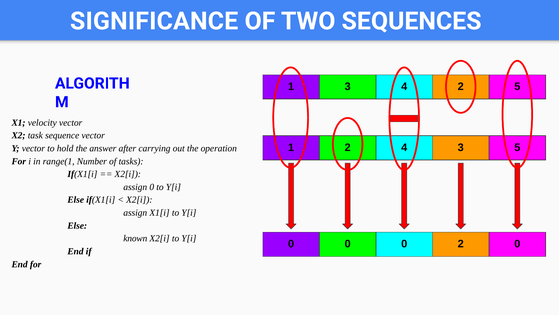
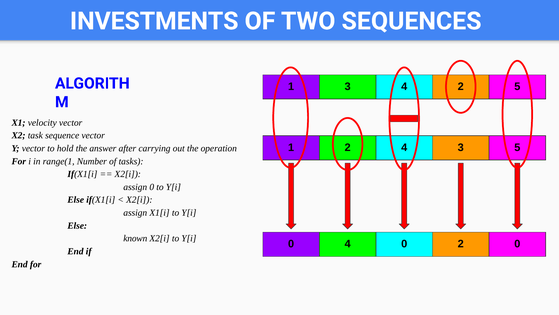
SIGNIFICANCE: SIGNIFICANCE -> INVESTMENTS (154, 21)
0: 0 -> 4 (348, 244)
